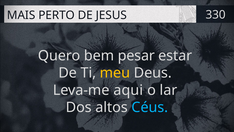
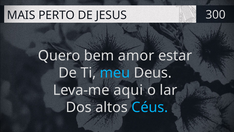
330: 330 -> 300 (216, 15)
pesar: pesar -> amor (136, 56)
meu colour: yellow -> light blue (115, 73)
